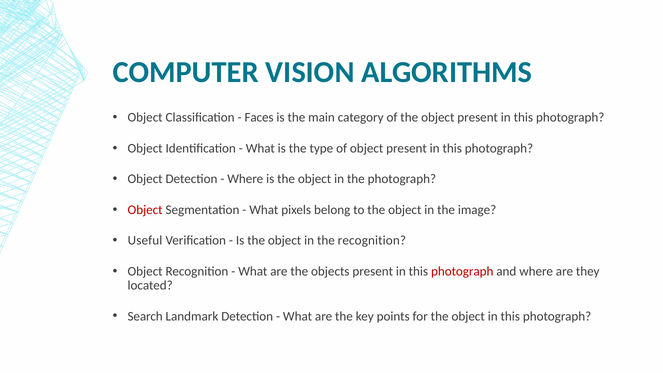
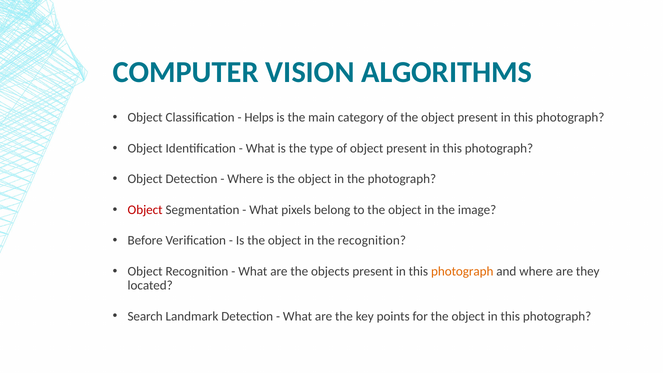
Faces: Faces -> Helps (259, 118)
Useful: Useful -> Before (145, 240)
photograph colour: red -> orange (462, 271)
